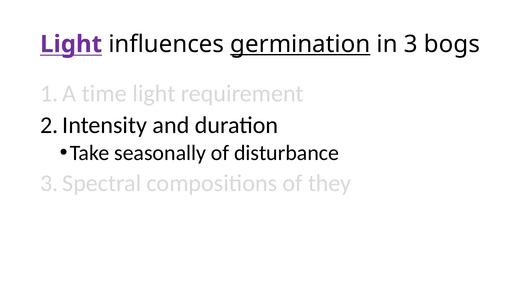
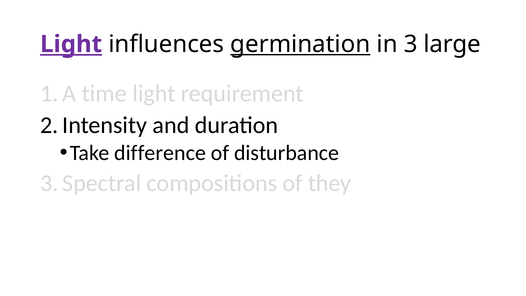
Light underline: none -> present (71, 44)
bogs: bogs -> large (452, 44)
seasonally: seasonally -> difference (160, 153)
